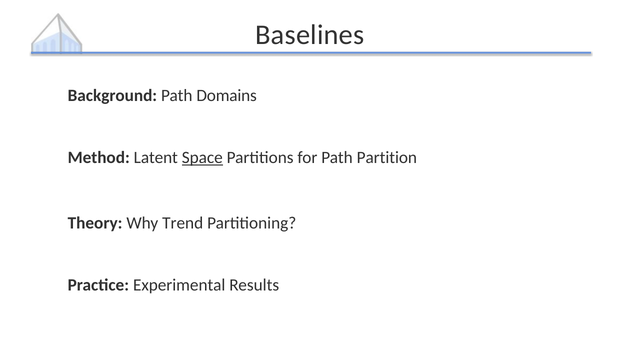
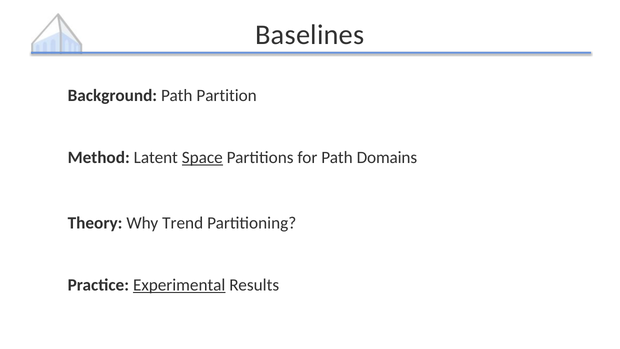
Domains: Domains -> Partition (227, 95)
Partition: Partition -> Domains (387, 157)
Experimental underline: none -> present (179, 285)
